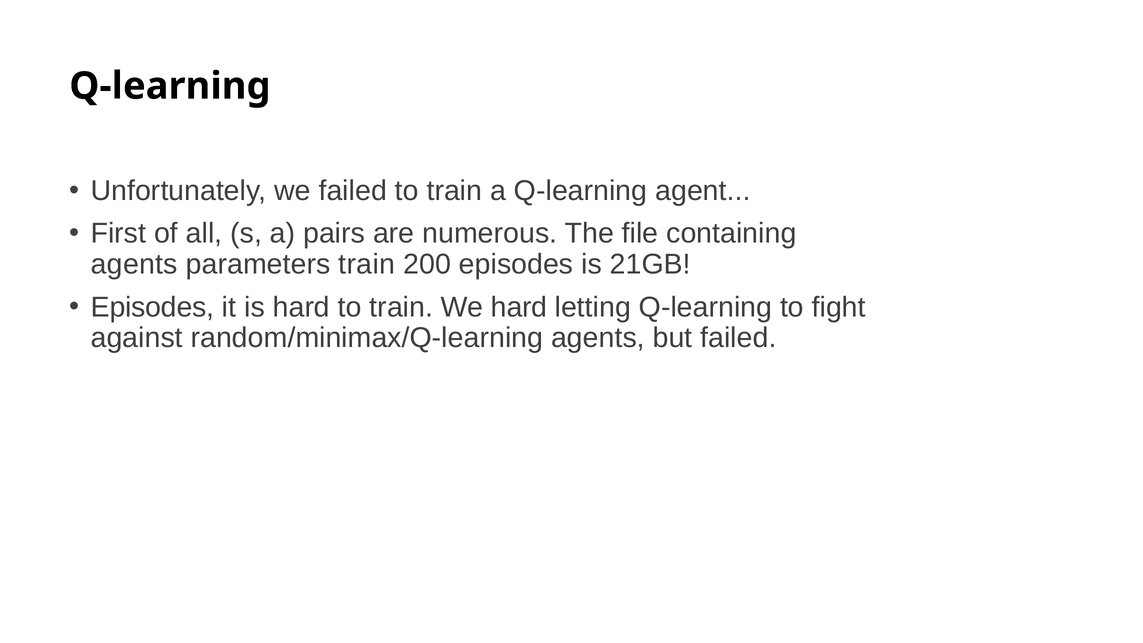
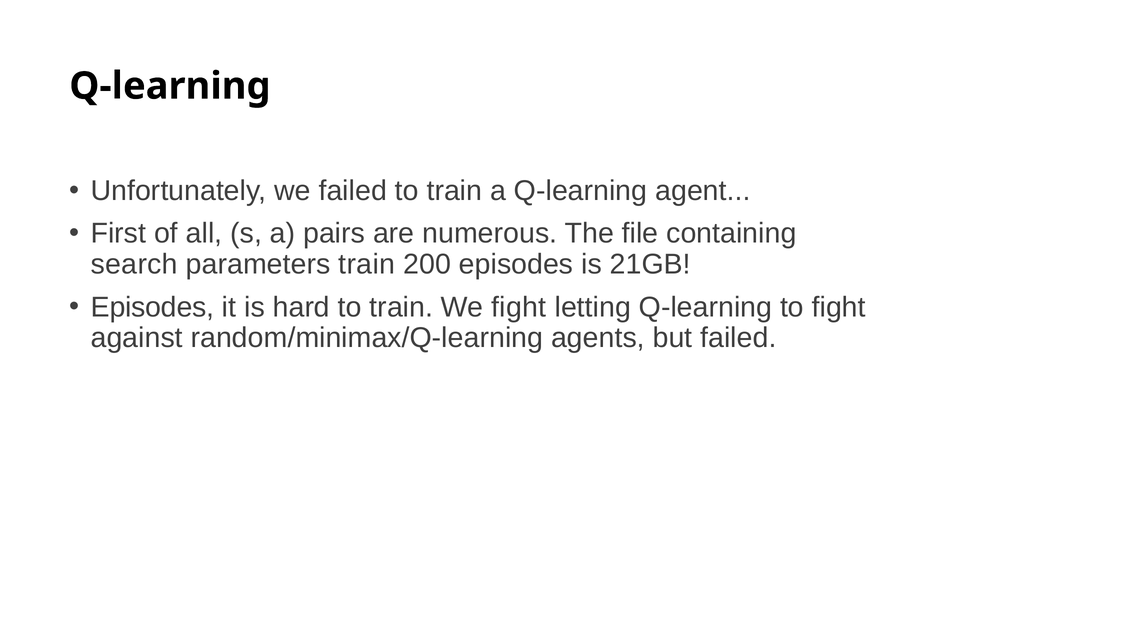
agents: agents -> search (134, 264)
We hard: hard -> fight (519, 307)
